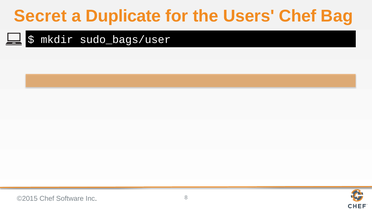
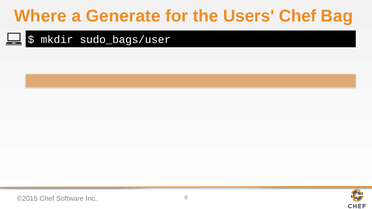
Secret: Secret -> Where (40, 16)
Duplicate: Duplicate -> Generate (123, 16)
